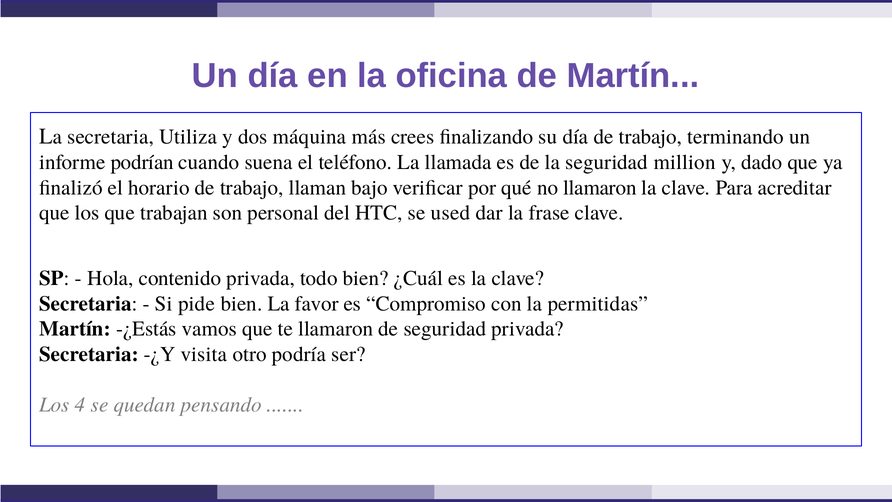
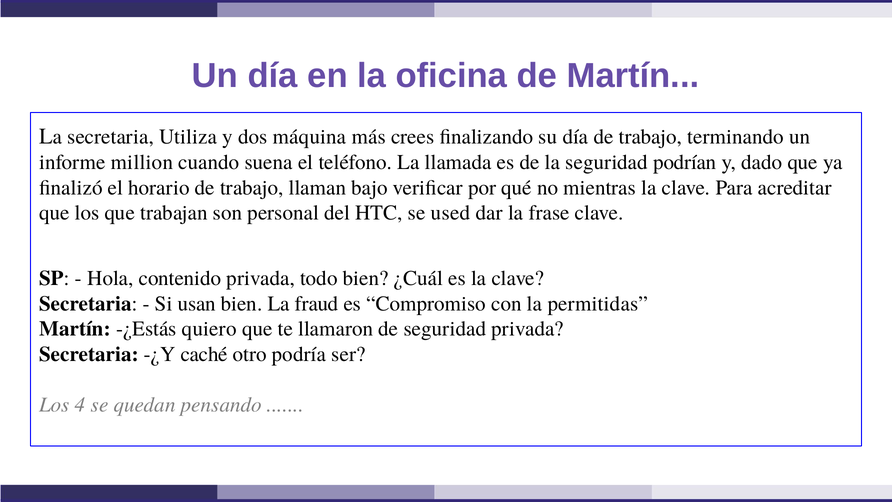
podrían: podrían -> million (142, 162)
million: million -> podrían (685, 162)
no llamaron: llamaron -> mientras (600, 187)
pide: pide -> usan (197, 304)
favor: favor -> fraud (317, 304)
vamos: vamos -> quiero (209, 329)
visita: visita -> caché (204, 354)
